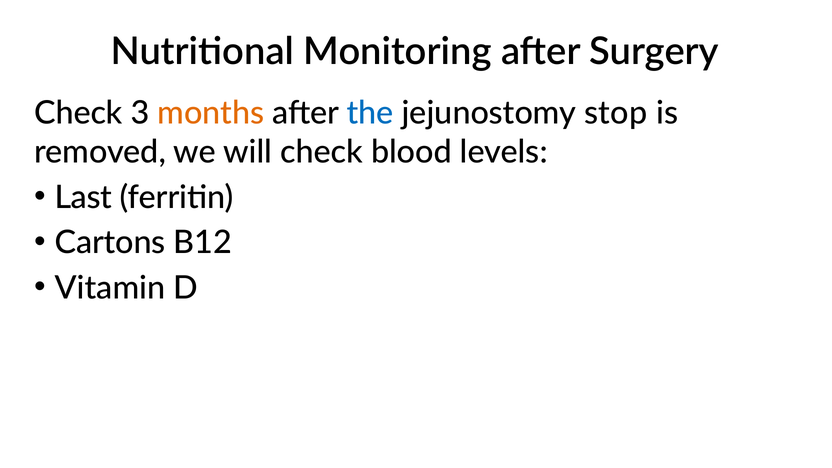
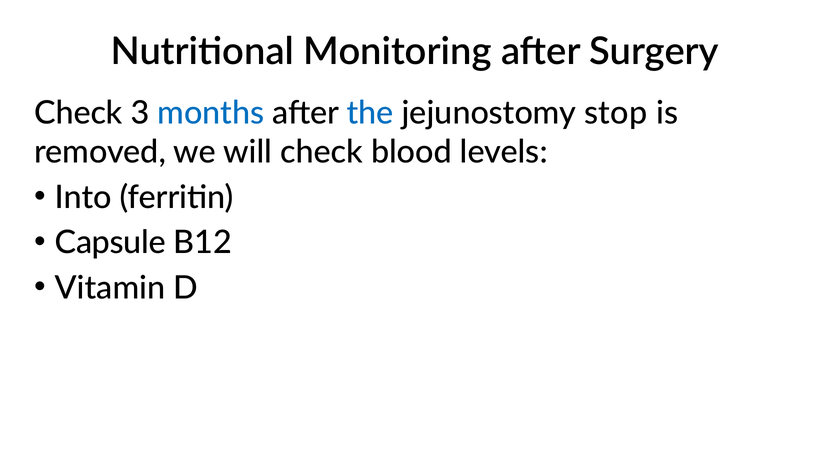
months colour: orange -> blue (211, 113)
Last: Last -> Into (83, 197)
Cartons: Cartons -> Capsule (110, 243)
